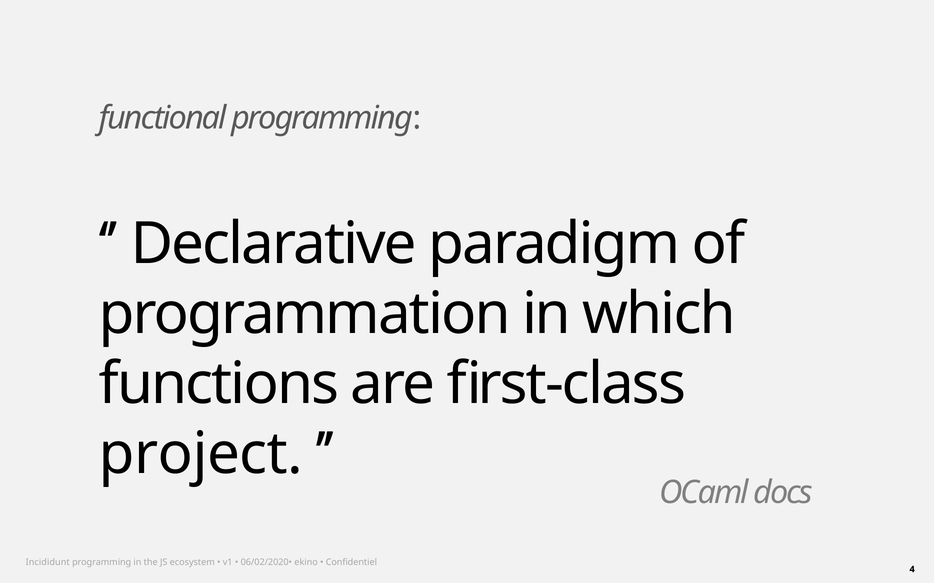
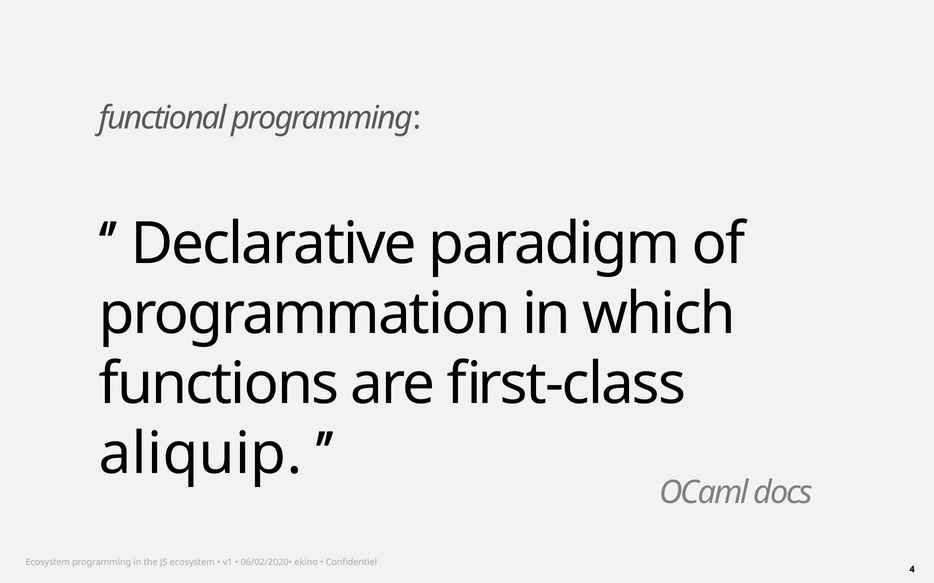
project: project -> aliquip (201, 455)
Incididunt: Incididunt -> Ecosystem (48, 563)
